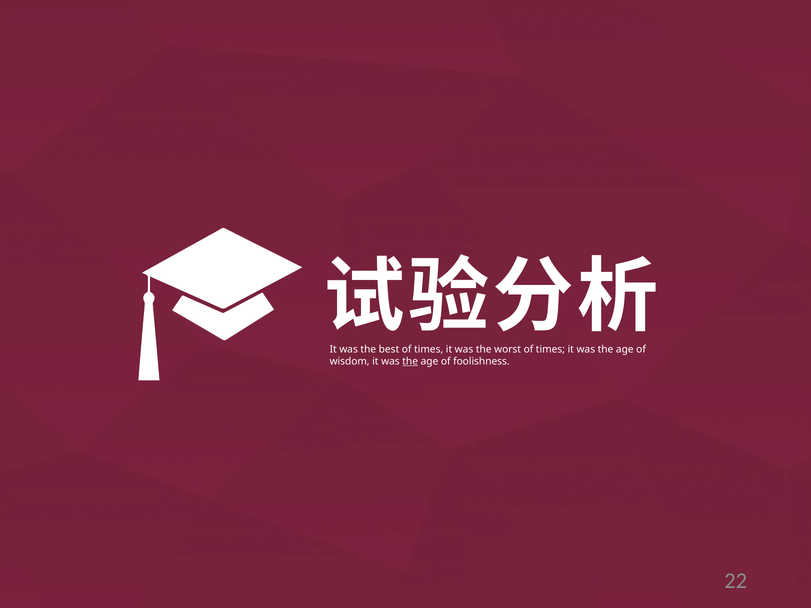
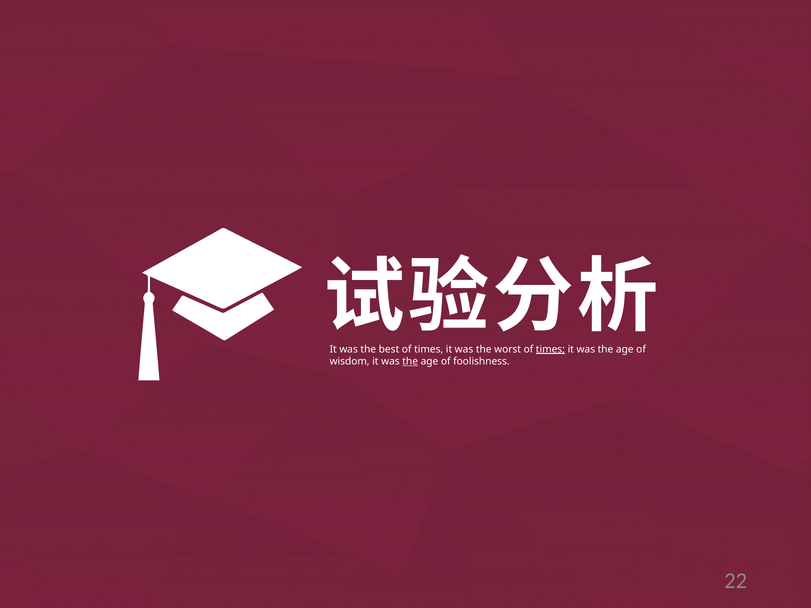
times underline: none -> present (550, 349)
